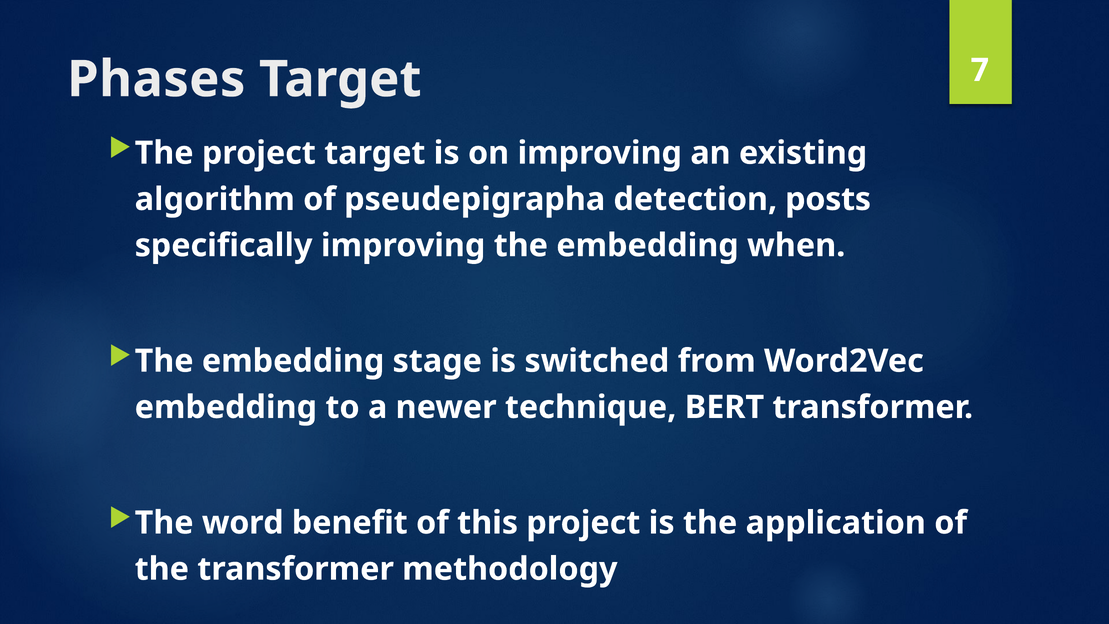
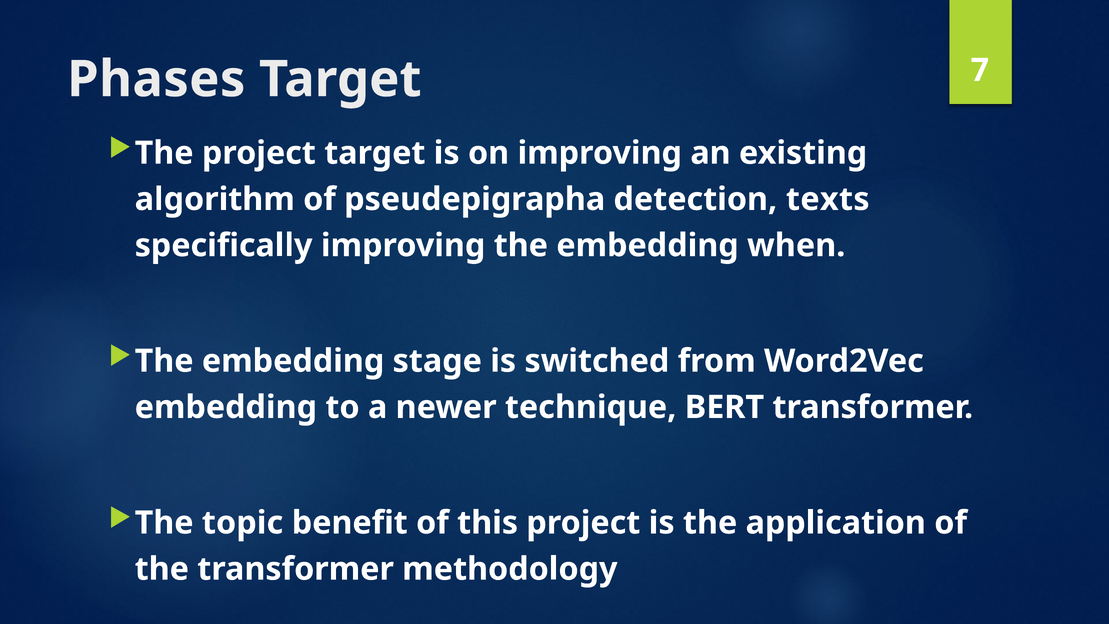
posts: posts -> texts (828, 199)
word: word -> topic (243, 523)
